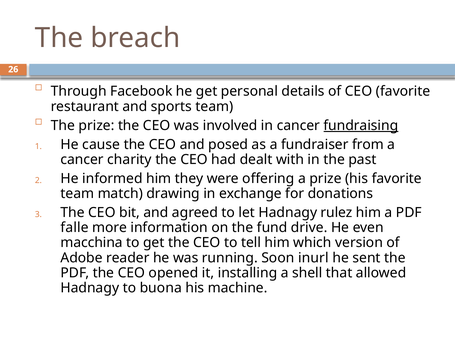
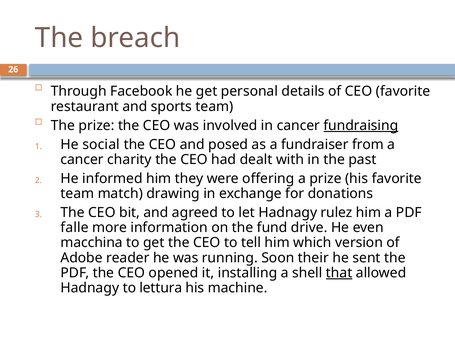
cause: cause -> social (101, 144)
inurl: inurl -> their (313, 257)
that underline: none -> present (339, 272)
buona: buona -> lettura (161, 287)
